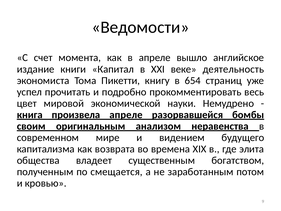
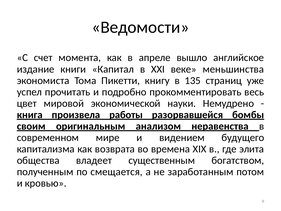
деятельность: деятельность -> меньшинства (233, 69)
654: 654 -> 135 (193, 80)
произвела апреле: апреле -> работы (126, 115)
